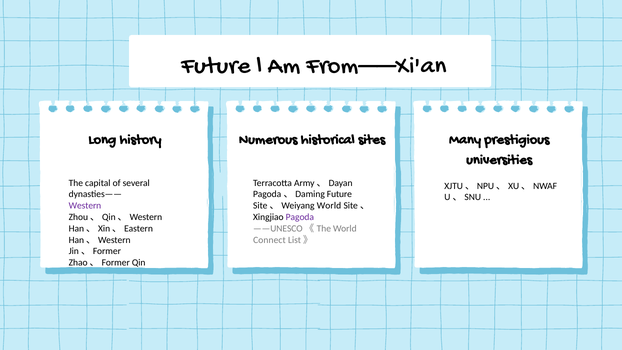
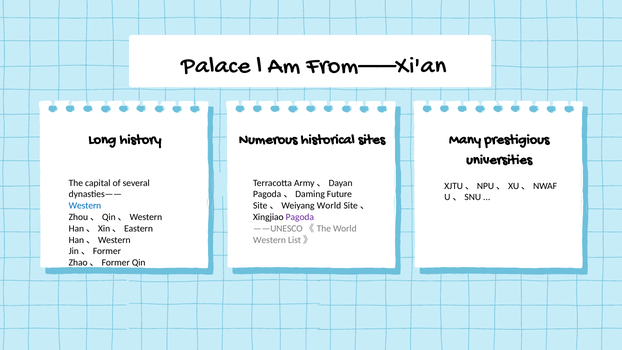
Future: Future -> Palace (216, 64)
Western colour: purple -> blue (85, 206)
Connect: Connect -> Western (270, 240)
